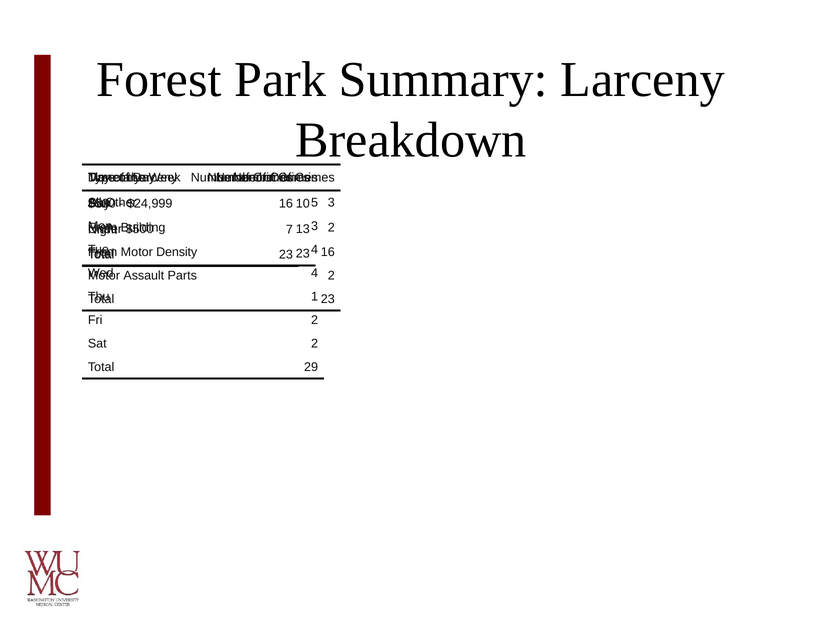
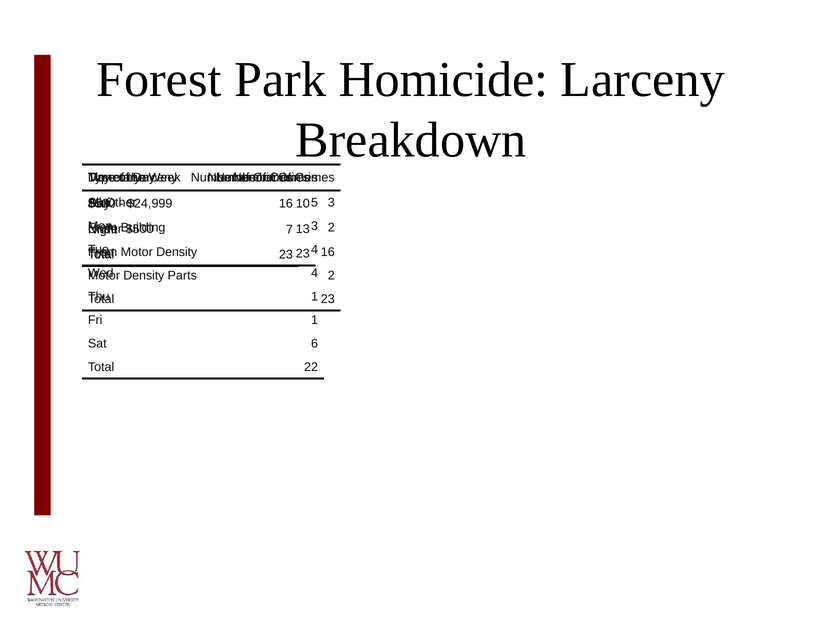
Summary: Summary -> Homicide (443, 80)
Assault: Assault -> Density (144, 275)
Fri 2: 2 -> 1 (315, 320)
Sat 2: 2 -> 6 (315, 343)
29: 29 -> 22 (311, 367)
